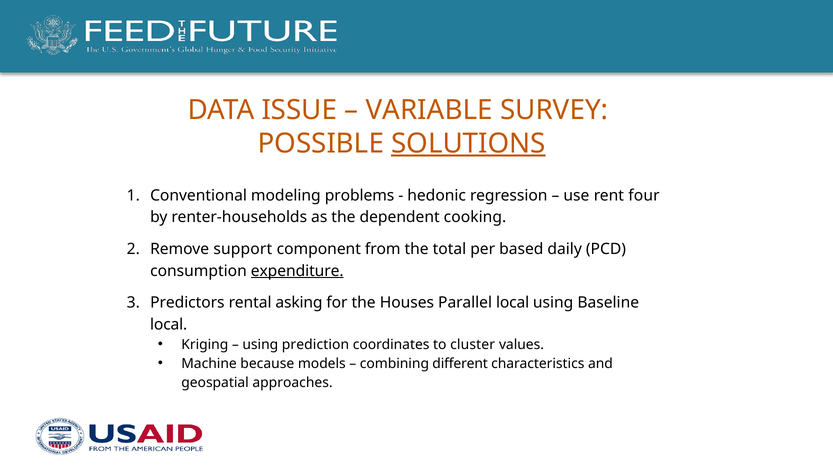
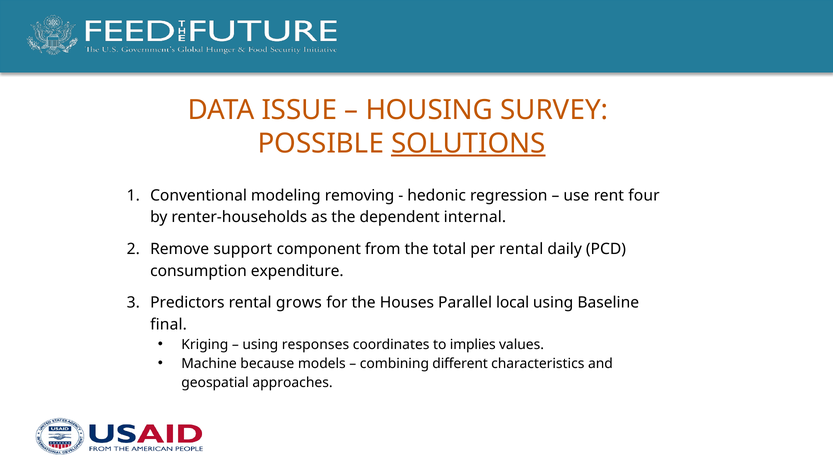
VARIABLE: VARIABLE -> HOUSING (429, 110)
problems: problems -> removing (360, 196)
cooking: cooking -> internal (475, 217)
per based: based -> rental (521, 249)
expenditure underline: present -> none (297, 271)
asking: asking -> grows (299, 303)
local: local -> final (169, 324)
prediction: prediction -> responses (316, 344)
cluster: cluster -> implies (473, 344)
